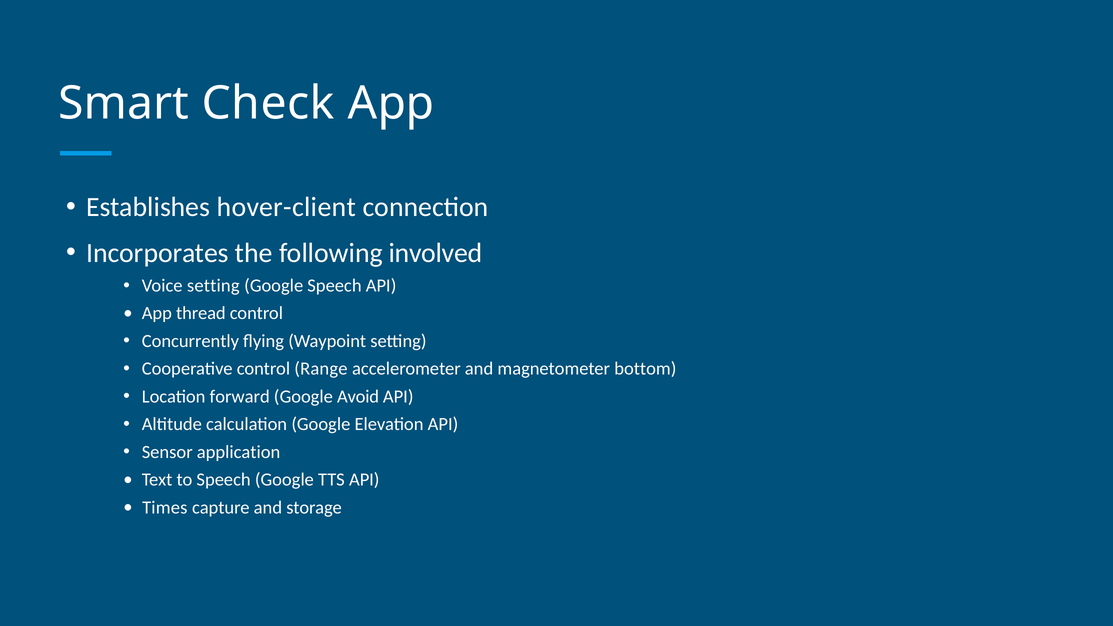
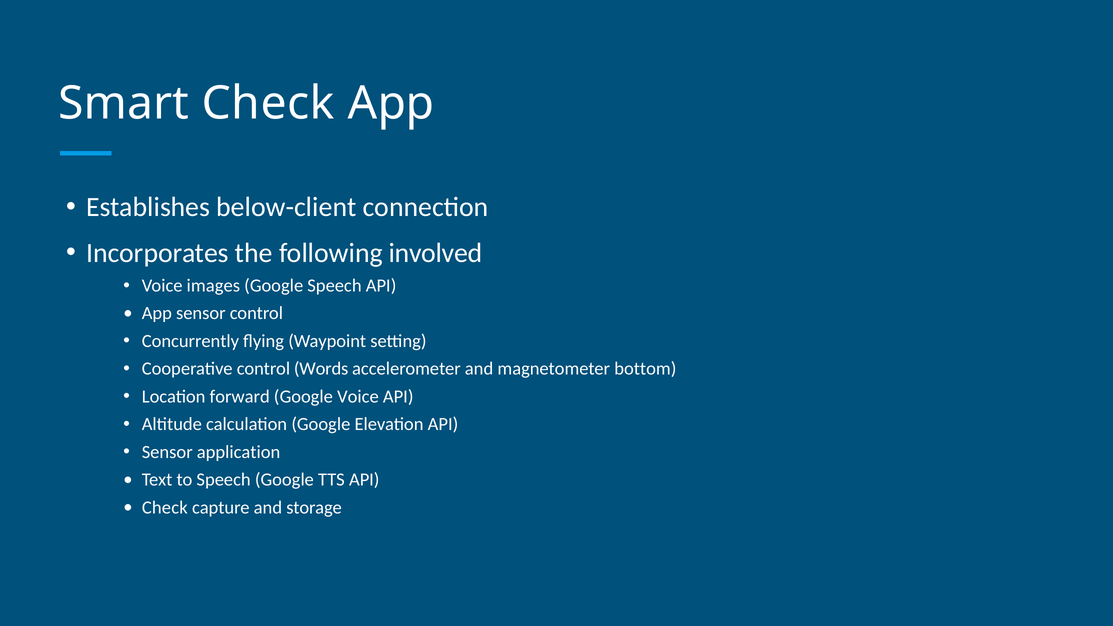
hover-client: hover-client -> below-client (286, 207)
Voice setting: setting -> images (213, 286)
App thread: thread -> sensor (201, 313)
Range: Range -> Words (321, 369)
Google Avoid: Avoid -> Voice (358, 397)
Times: Times -> Check (165, 508)
